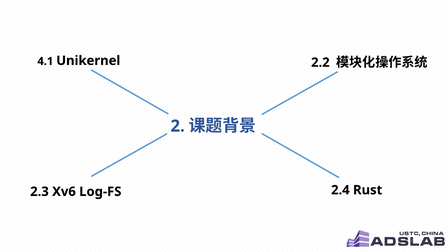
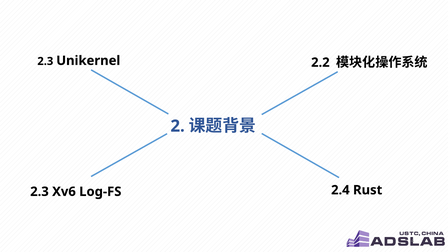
4.1: 4.1 -> 2.3 (45, 61)
